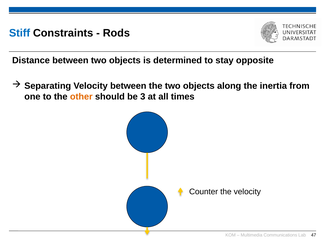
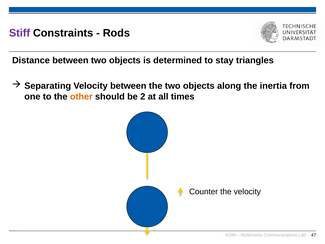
Stiff colour: blue -> purple (20, 33)
opposite: opposite -> triangles (255, 60)
3: 3 -> 2 (143, 97)
